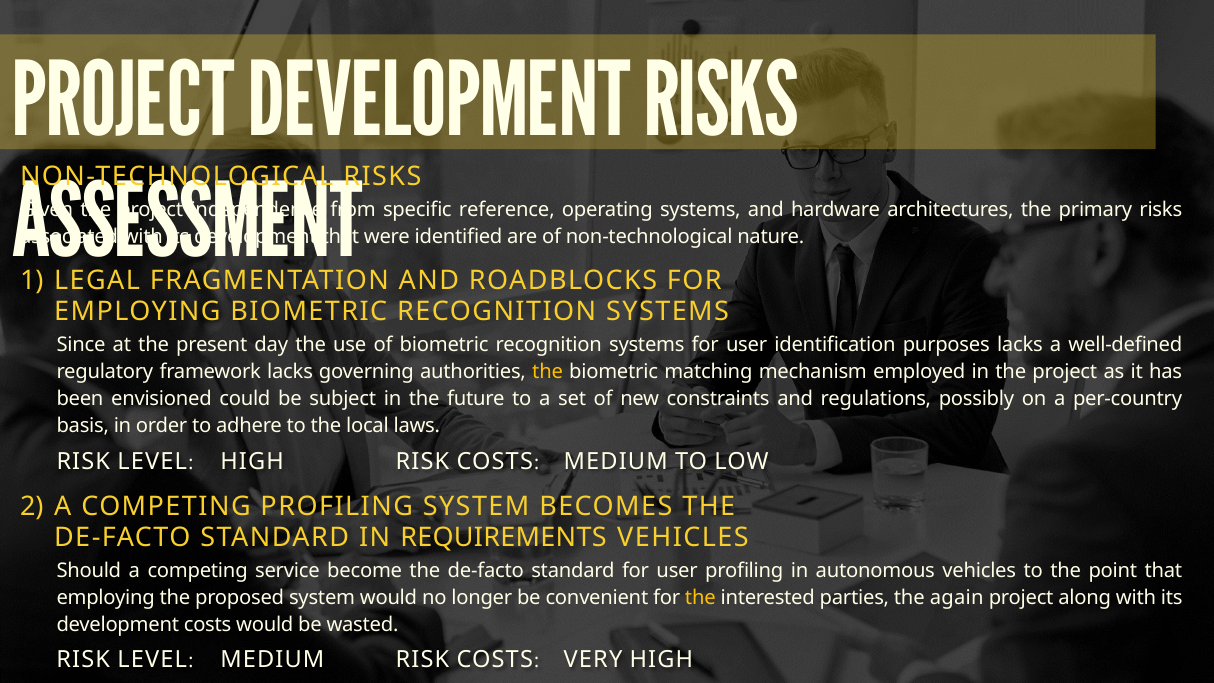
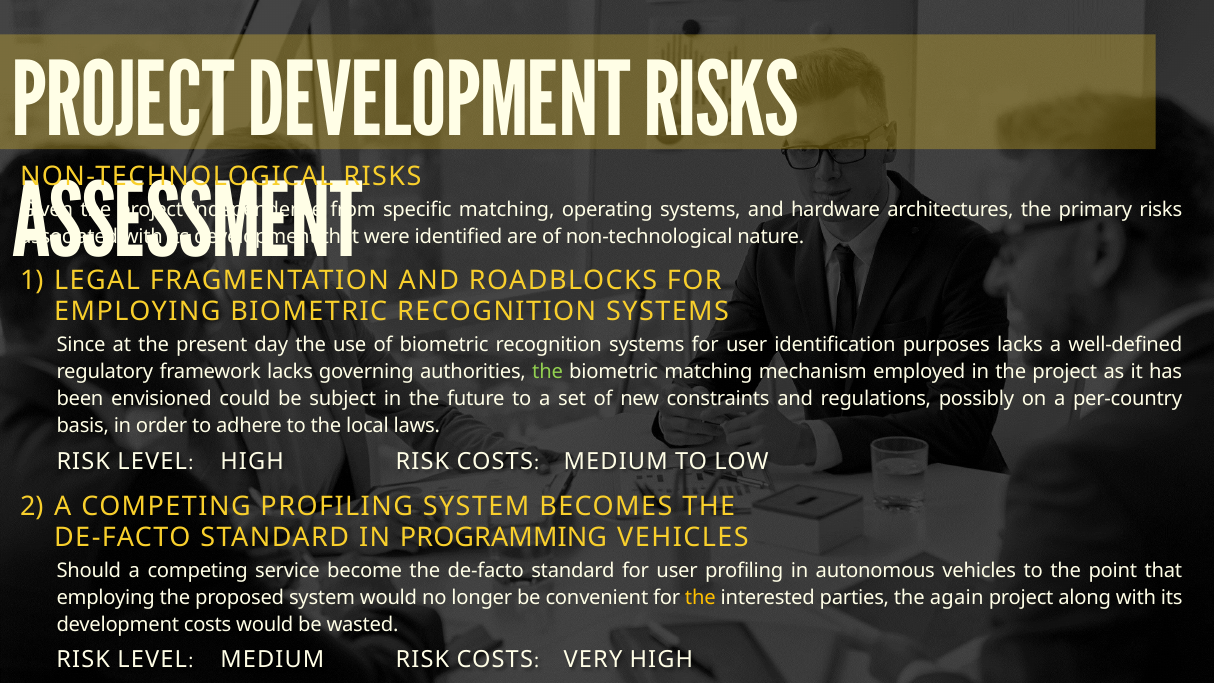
specific reference: reference -> matching (507, 210)
the colour: yellow -> light green (548, 372)
REQUIREMENTS: REQUIREMENTS -> PROGRAMMING (504, 538)
